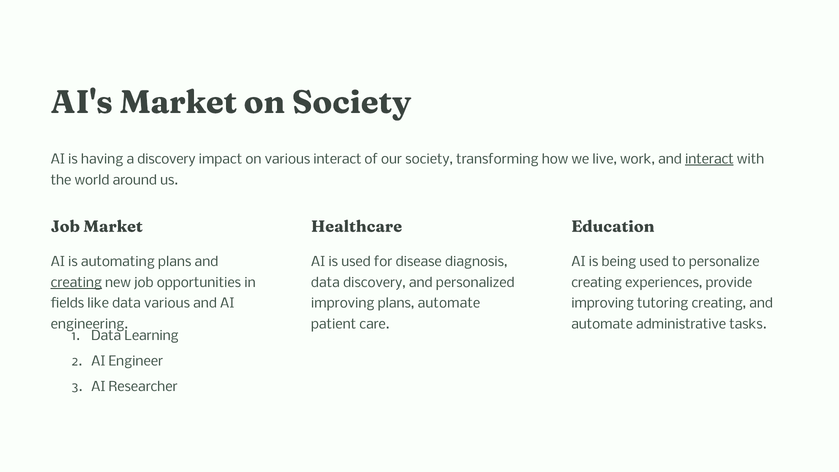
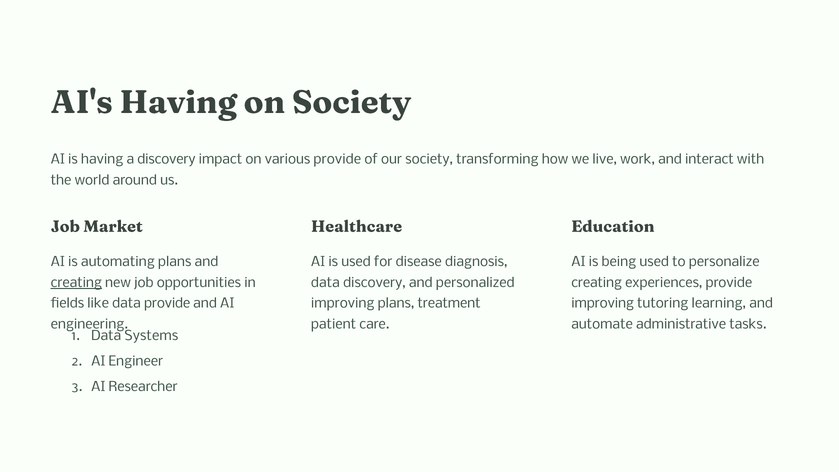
AI's Market: Market -> Having (178, 102)
various interact: interact -> provide (337, 159)
interact underline: present -> none (709, 159)
data various: various -> provide (167, 304)
plans automate: automate -> treatment (449, 304)
tutoring creating: creating -> learning (719, 304)
Learning: Learning -> Systems (151, 336)
